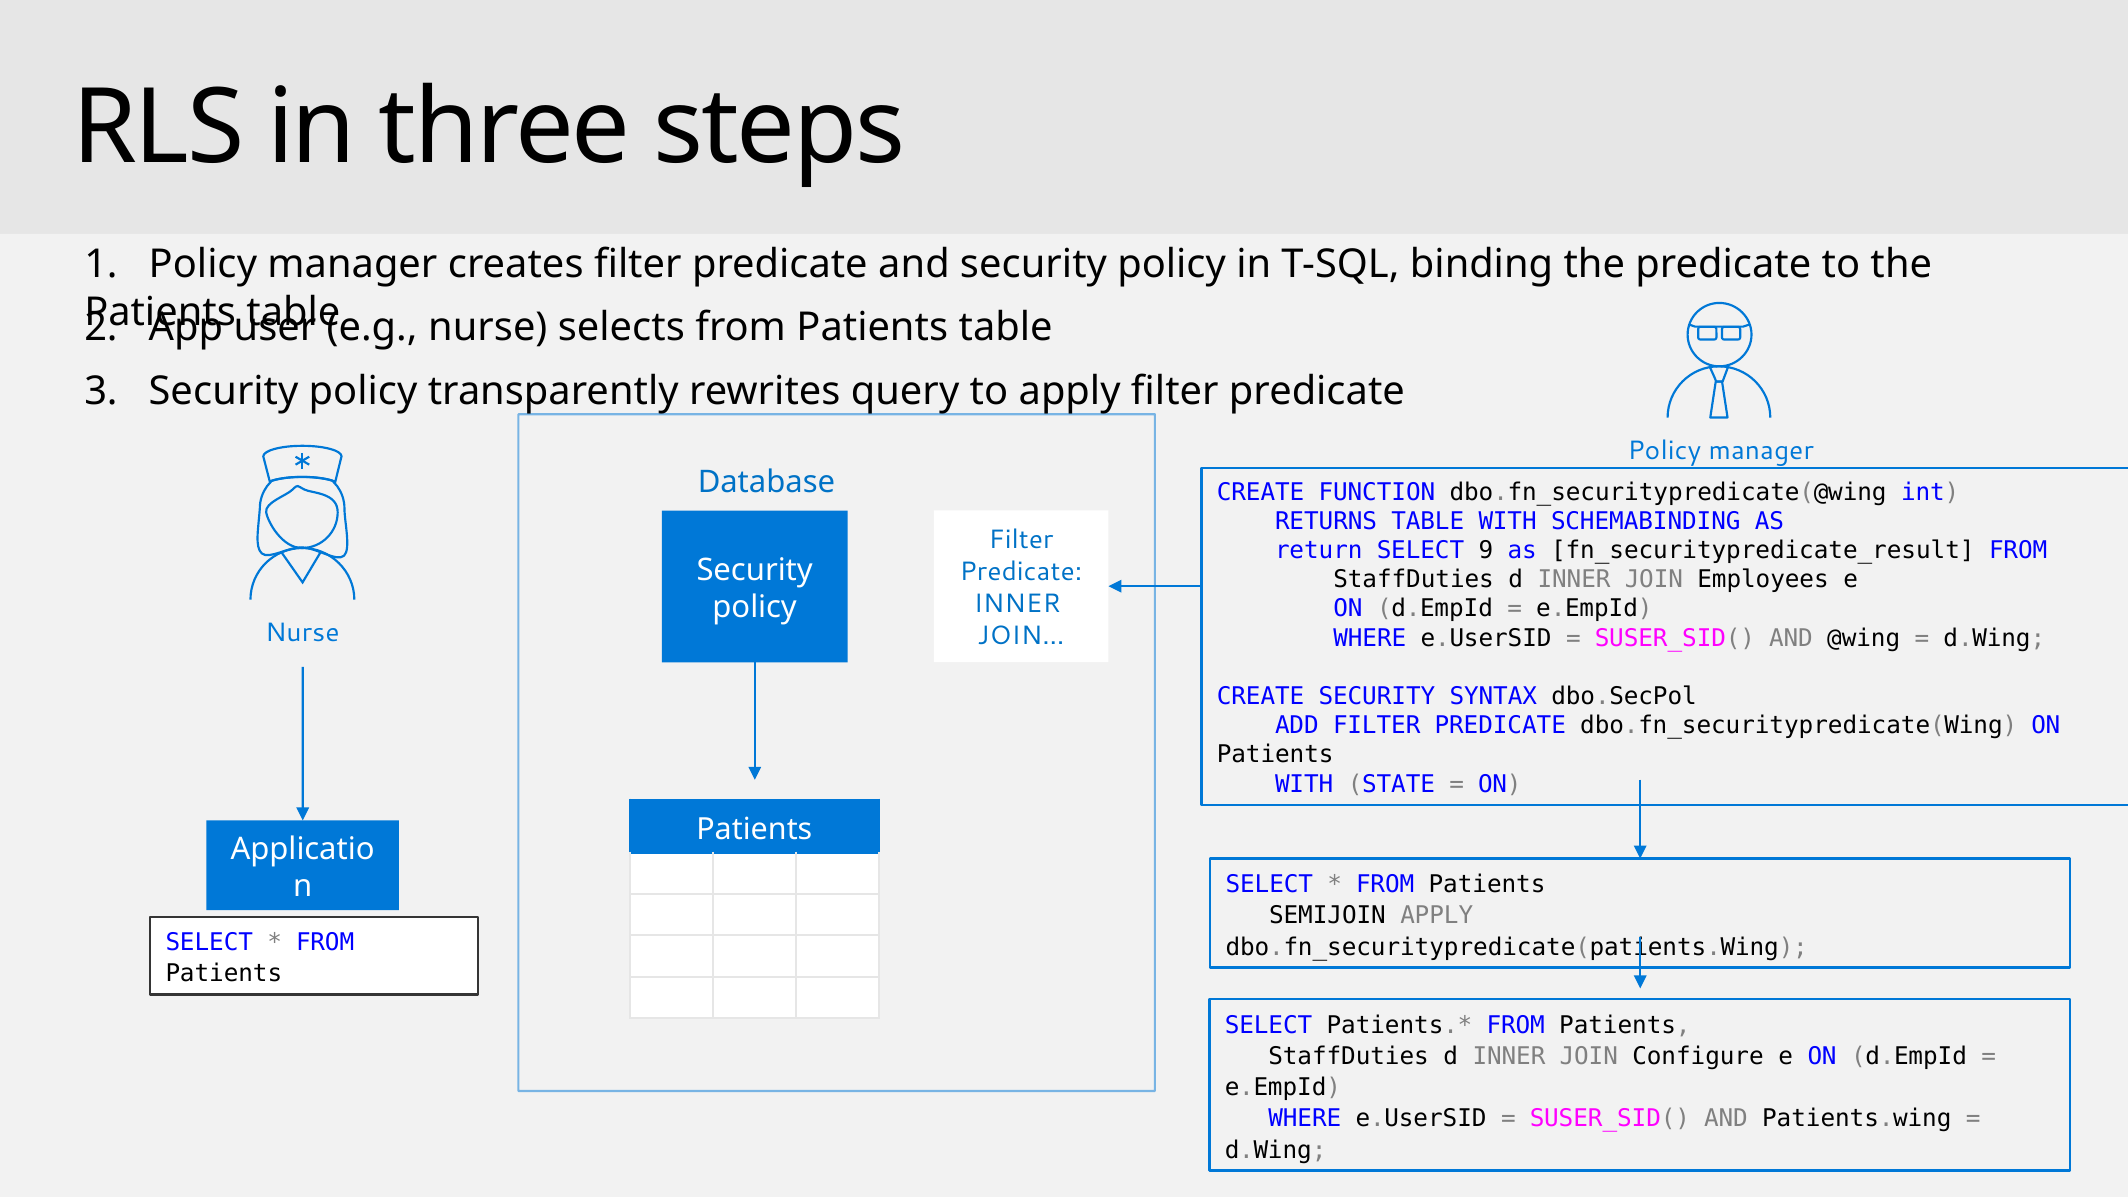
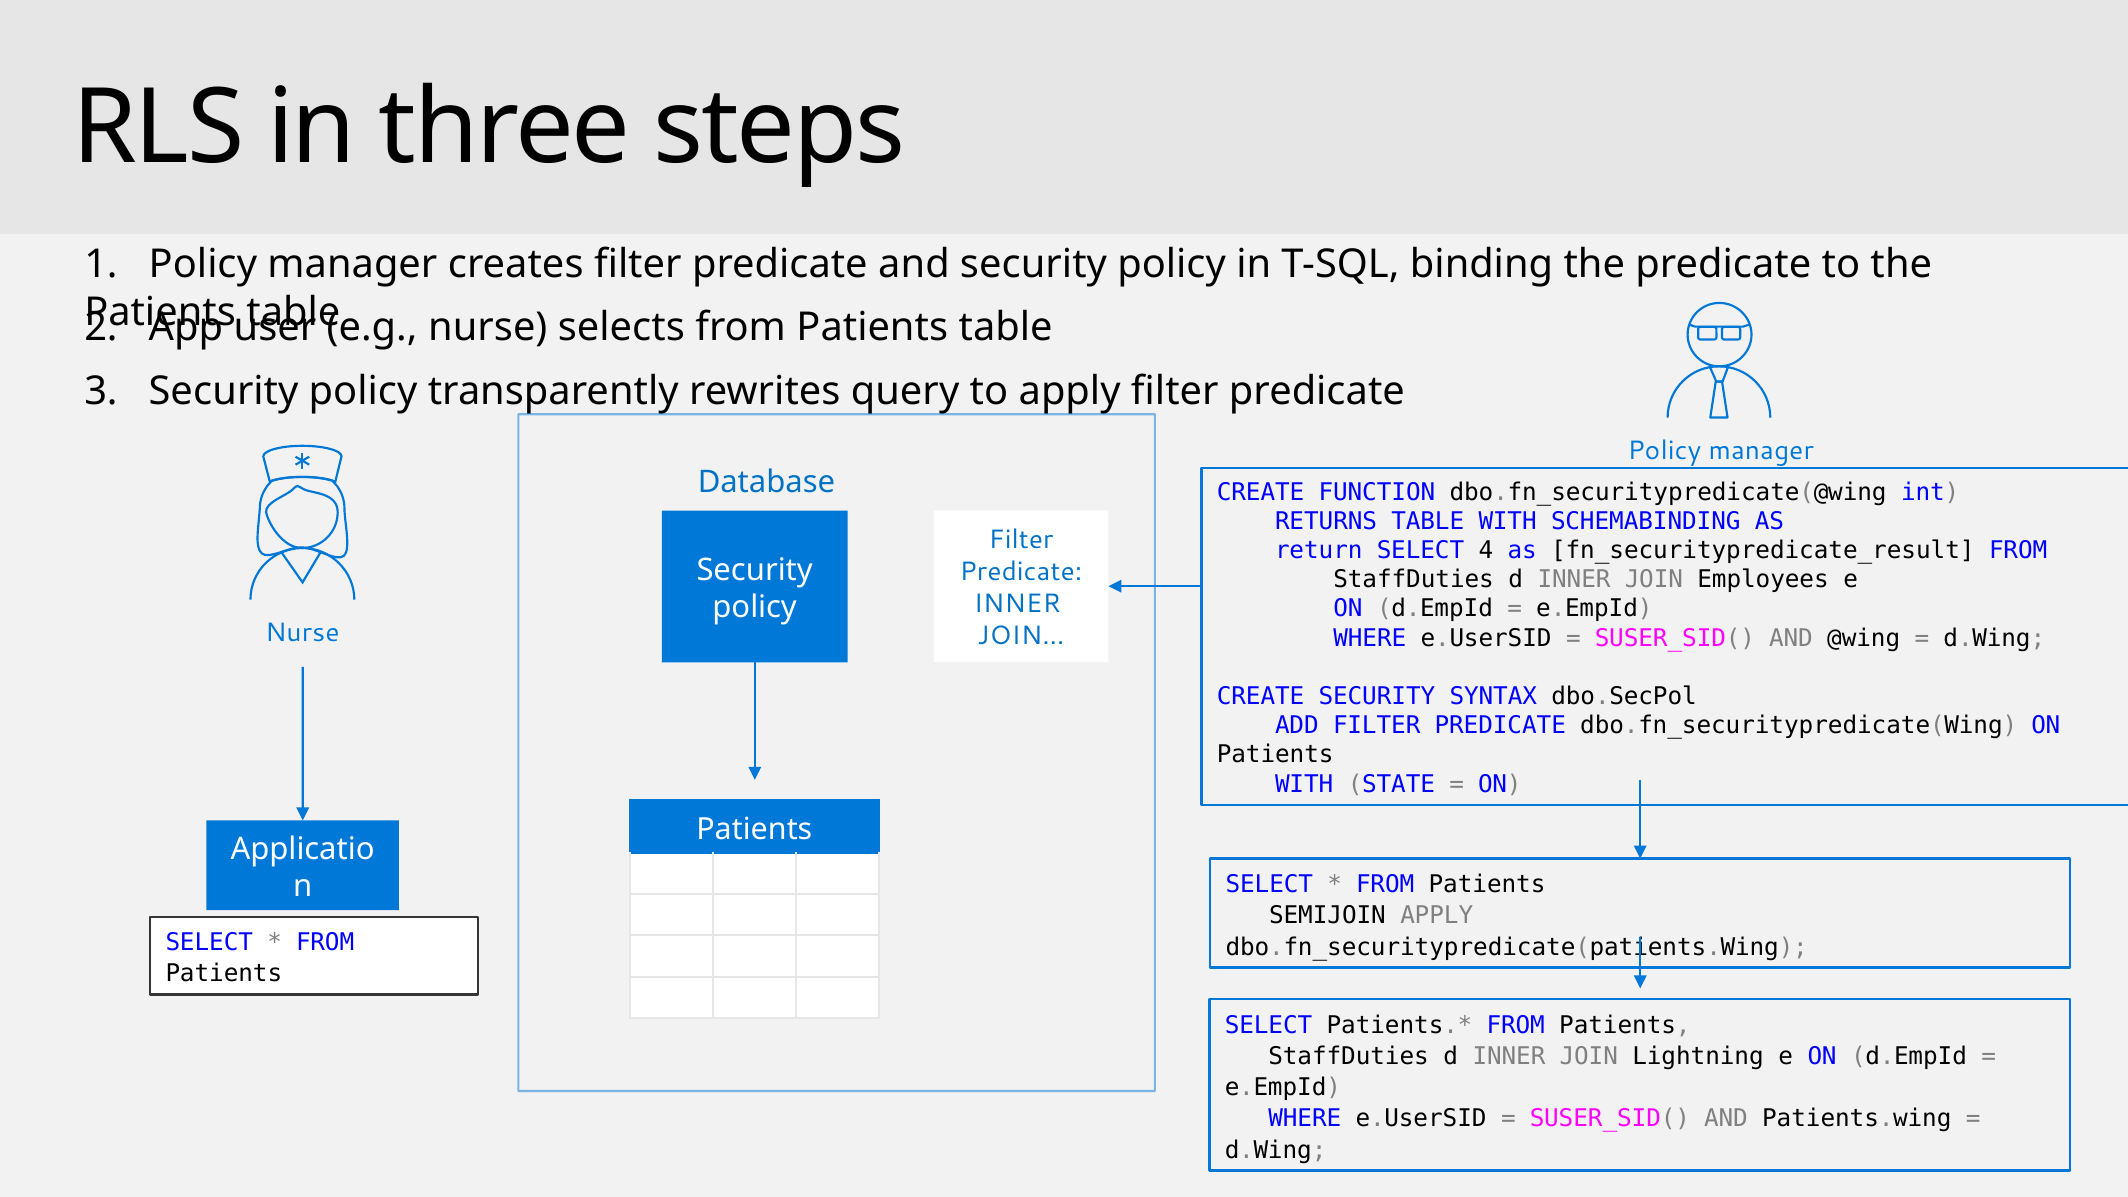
9: 9 -> 4 (1486, 550)
Configure: Configure -> Lightning (1698, 1056)
